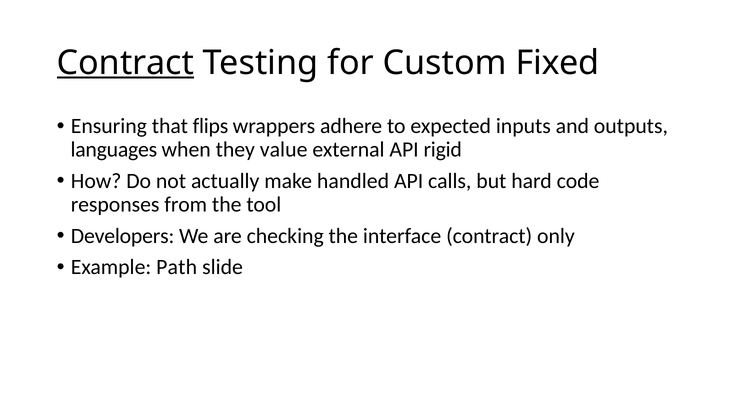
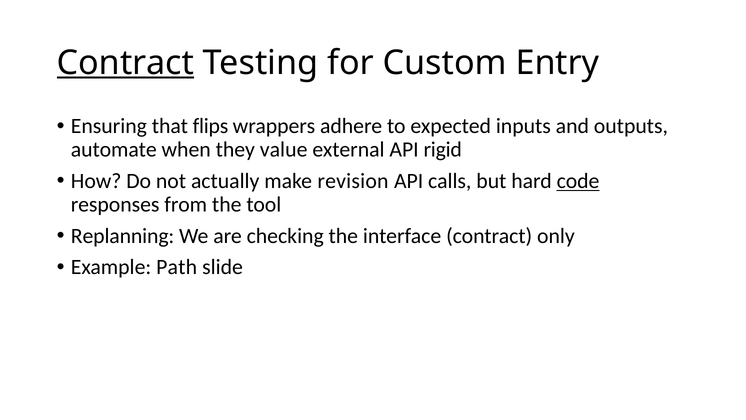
Fixed: Fixed -> Entry (557, 63)
languages: languages -> automate (114, 150)
handled: handled -> revision (353, 181)
code underline: none -> present (578, 181)
Developers: Developers -> Replanning (123, 236)
